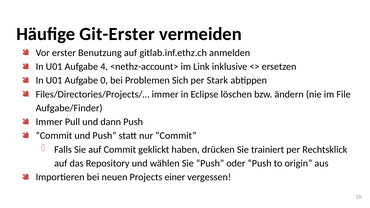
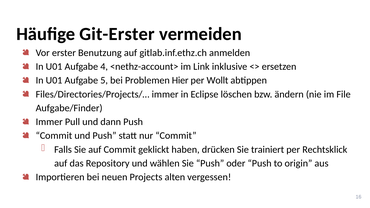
0: 0 -> 5 (104, 80)
Sich: Sich -> Hier (180, 80)
Stark: Stark -> Wollt (217, 80)
einer: einer -> alten (175, 177)
